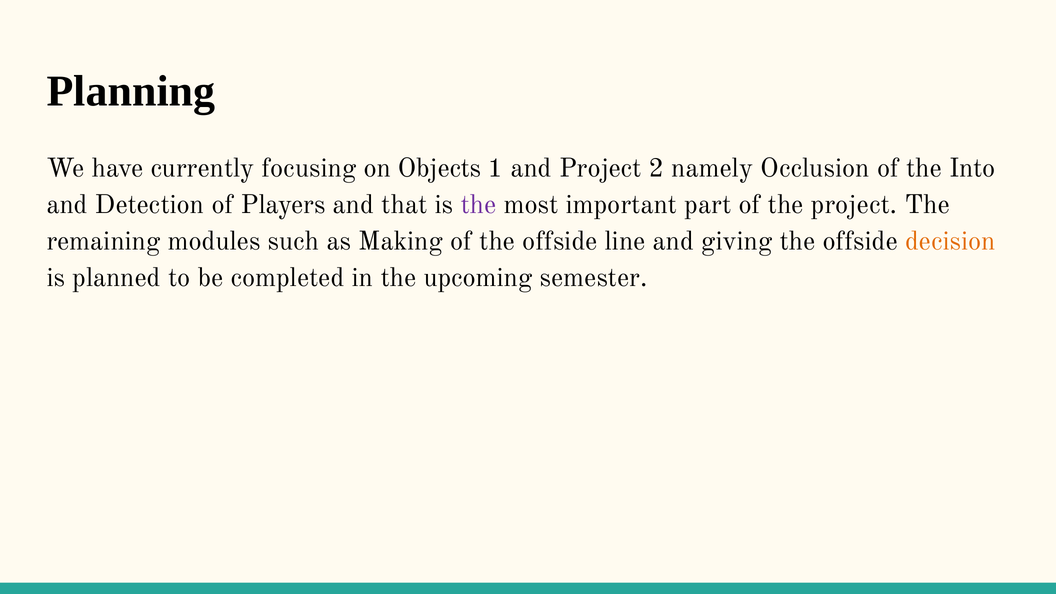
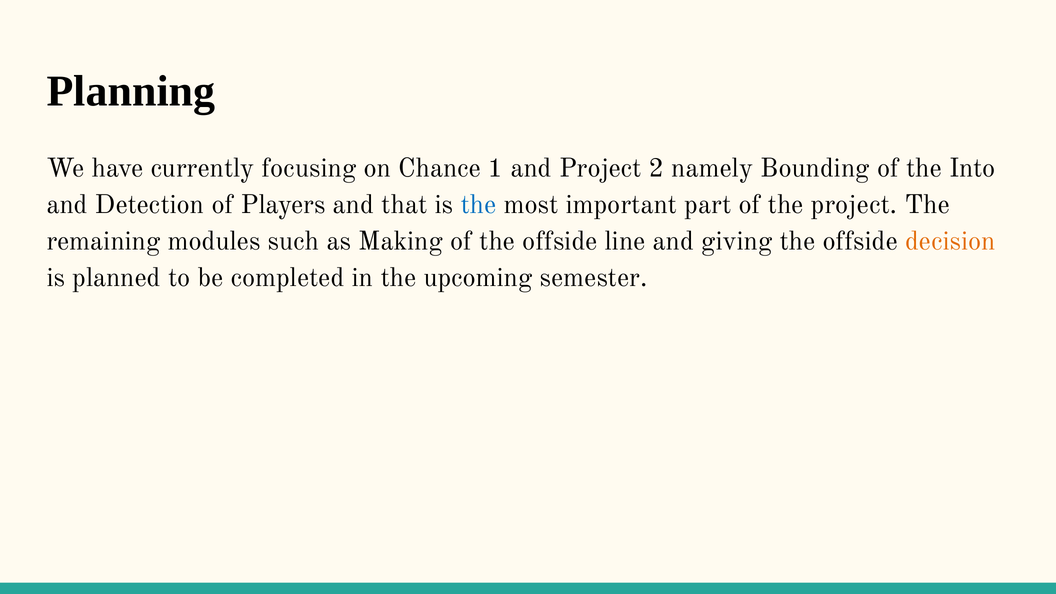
Objects: Objects -> Chance (440, 168)
Occlusion: Occlusion -> Bounding (815, 168)
the colour: purple -> blue (478, 205)
